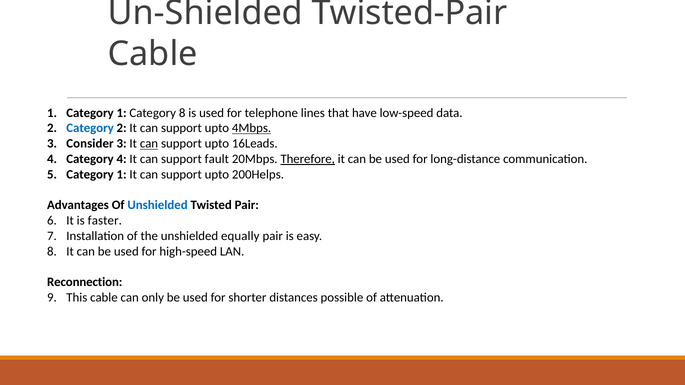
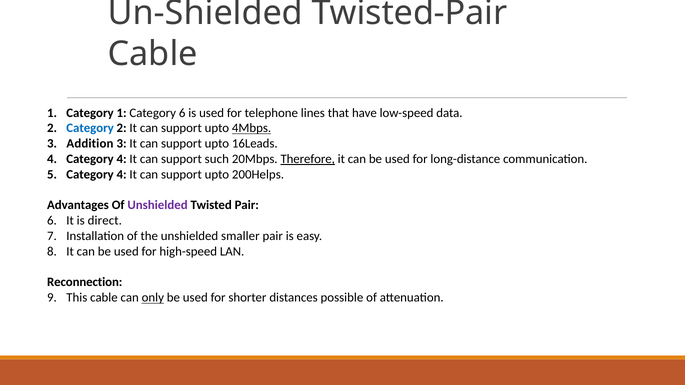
Category 8: 8 -> 6 (182, 113)
Consider: Consider -> Addition (90, 144)
can underline: present -> none (149, 144)
fault: fault -> such (217, 159)
5 Category 1: 1 -> 4 (122, 175)
Unshielded colour: blue -> purple (158, 205)
faster: faster -> direct (105, 221)
equally: equally -> smaller (240, 236)
only underline: none -> present (153, 298)
